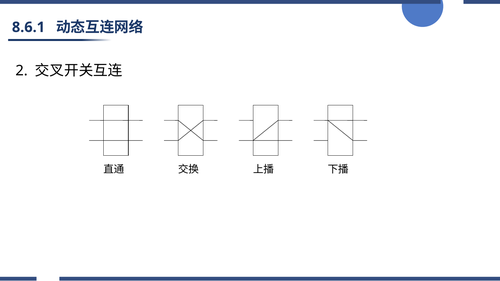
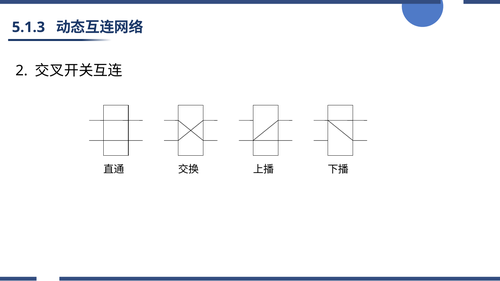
8.6.1: 8.6.1 -> 5.1.3 (28, 27)
